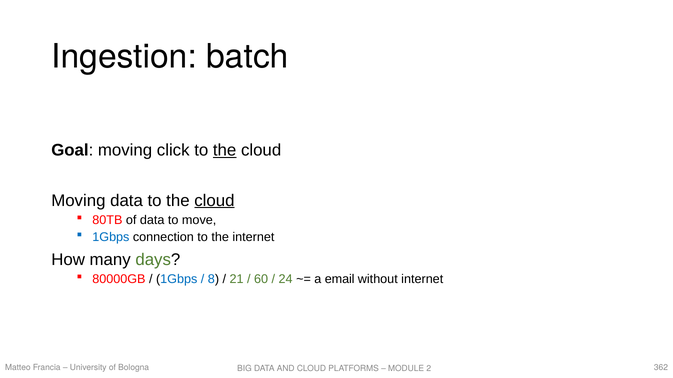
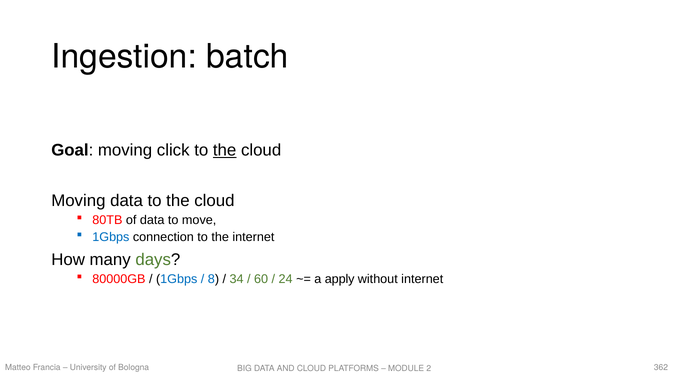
cloud underline: present -> none (214, 201)
21: 21 -> 34 (237, 280)
email: email -> apply (340, 280)
